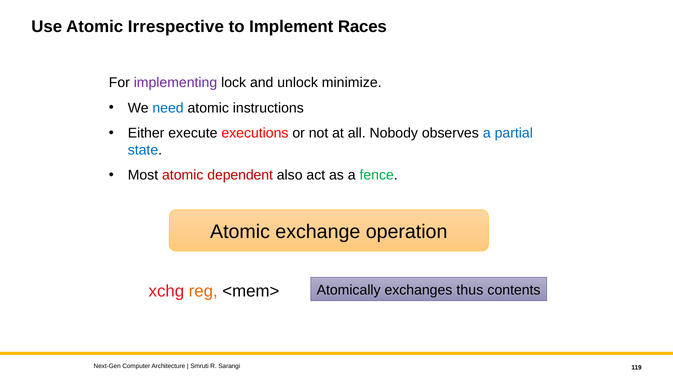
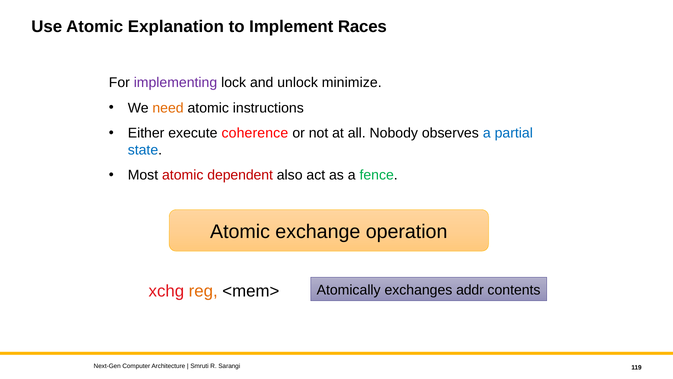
Irrespective: Irrespective -> Explanation (176, 27)
need colour: blue -> orange (168, 108)
executions: executions -> coherence (255, 133)
thus: thus -> addr (470, 290)
